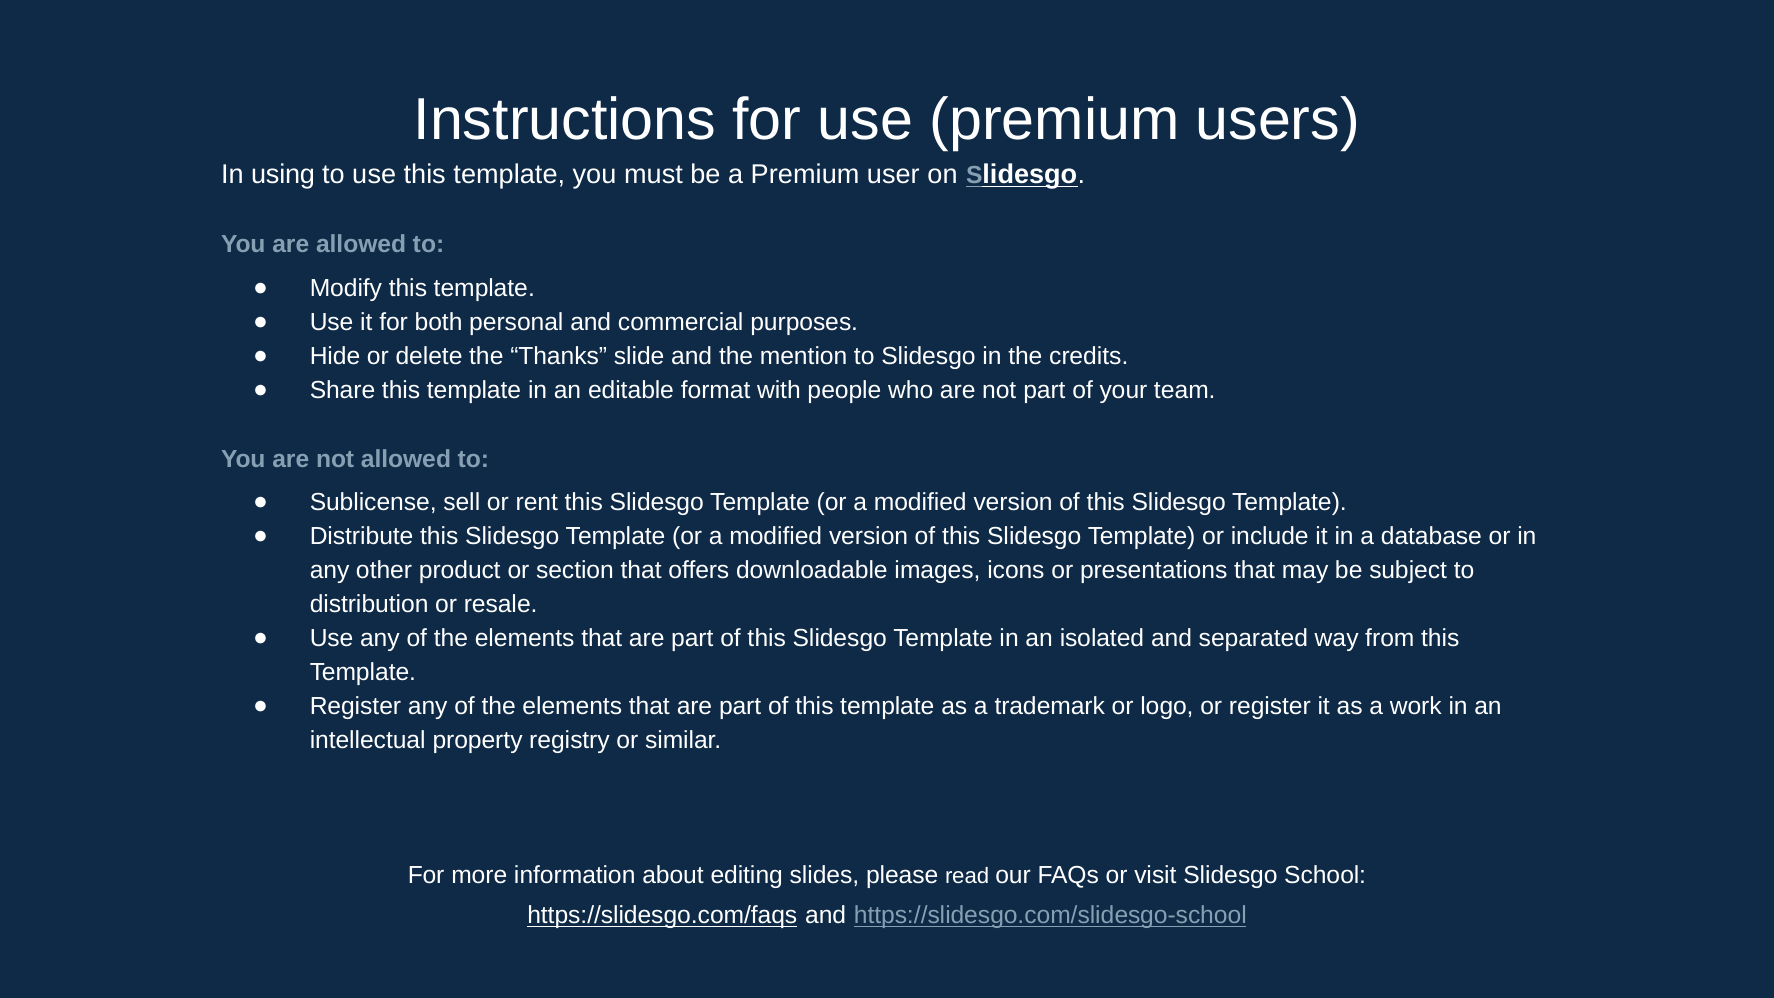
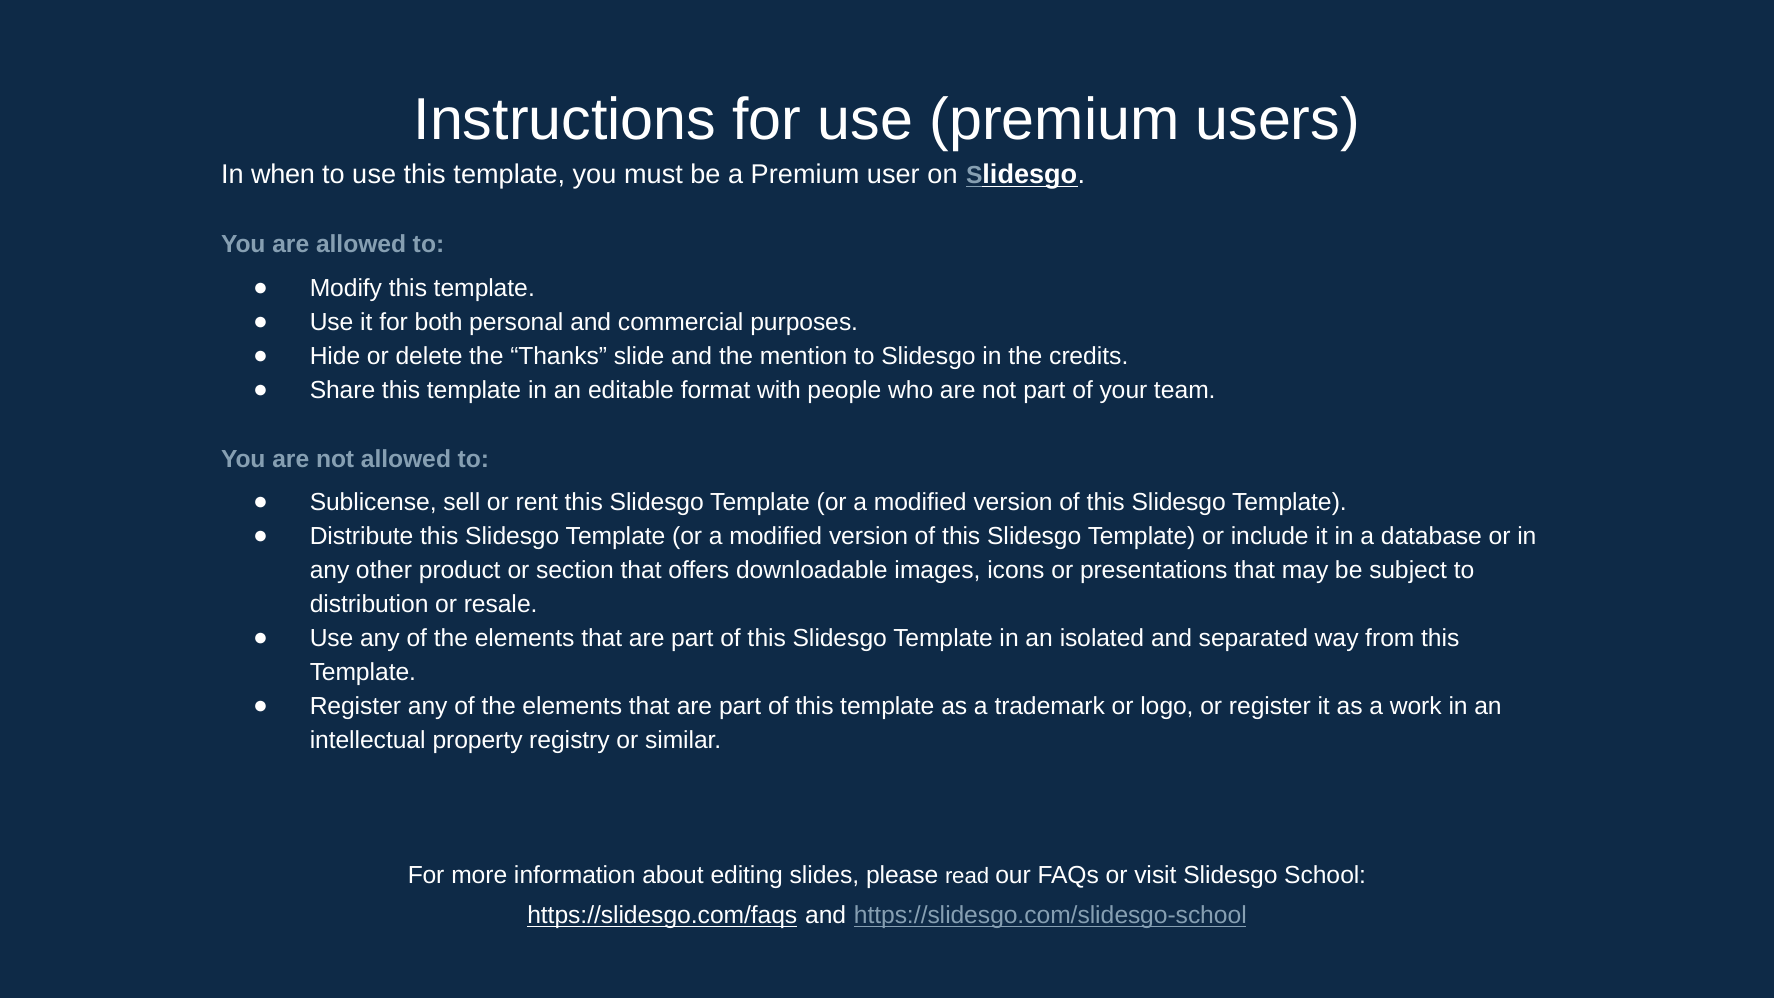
using: using -> when (283, 175)
